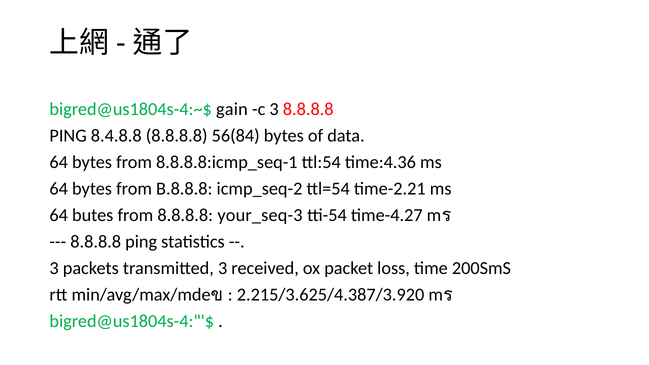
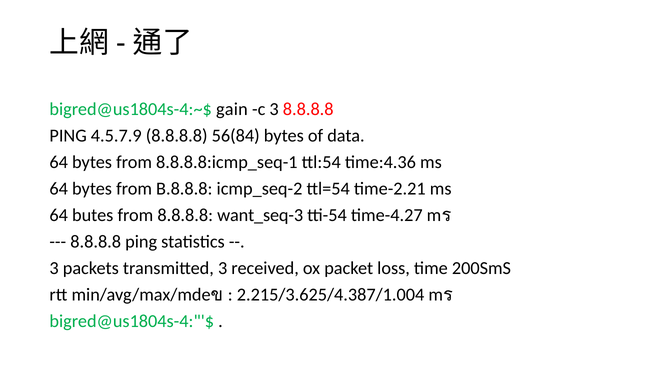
8.4.8.8: 8.4.8.8 -> 4.5.7.9 (116, 136)
your_seq-3: your_seq-3 -> want_seq-3 (260, 215)
2.215/3.625/4.387/3.920: 2.215/3.625/4.387/3.920 -> 2.215/3.625/4.387/1.004 (331, 295)
